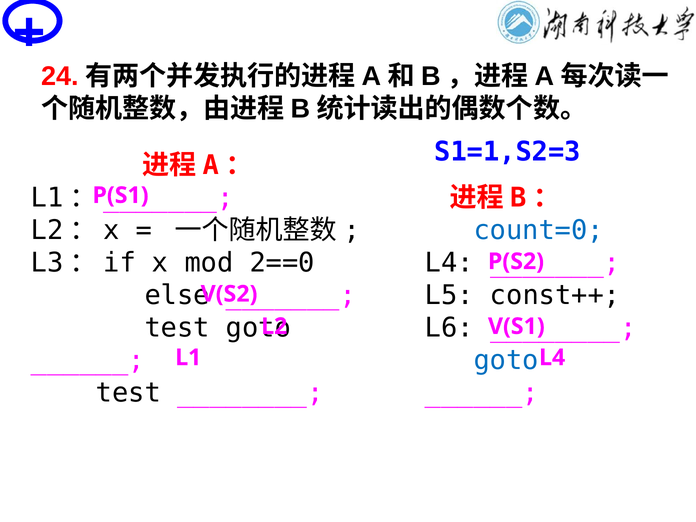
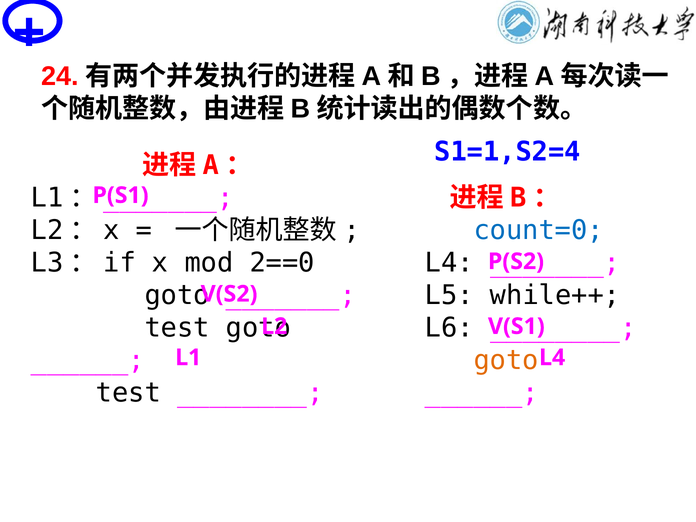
S1=1,S2=3: S1=1,S2=3 -> S1=1,S2=4 (508, 152)
else: else -> goto (177, 295)
const++: const++ -> while++ (555, 295)
goto colour: blue -> orange (506, 360)
